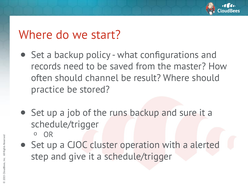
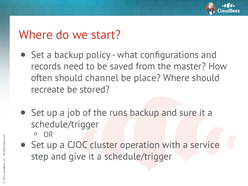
result: result -> place (147, 78)
practice: practice -> recreate (48, 90)
alerted: alerted -> service (205, 145)
